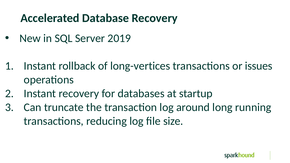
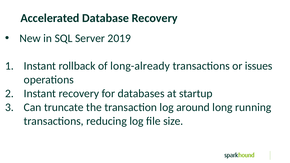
long-vertices: long-vertices -> long-already (140, 66)
